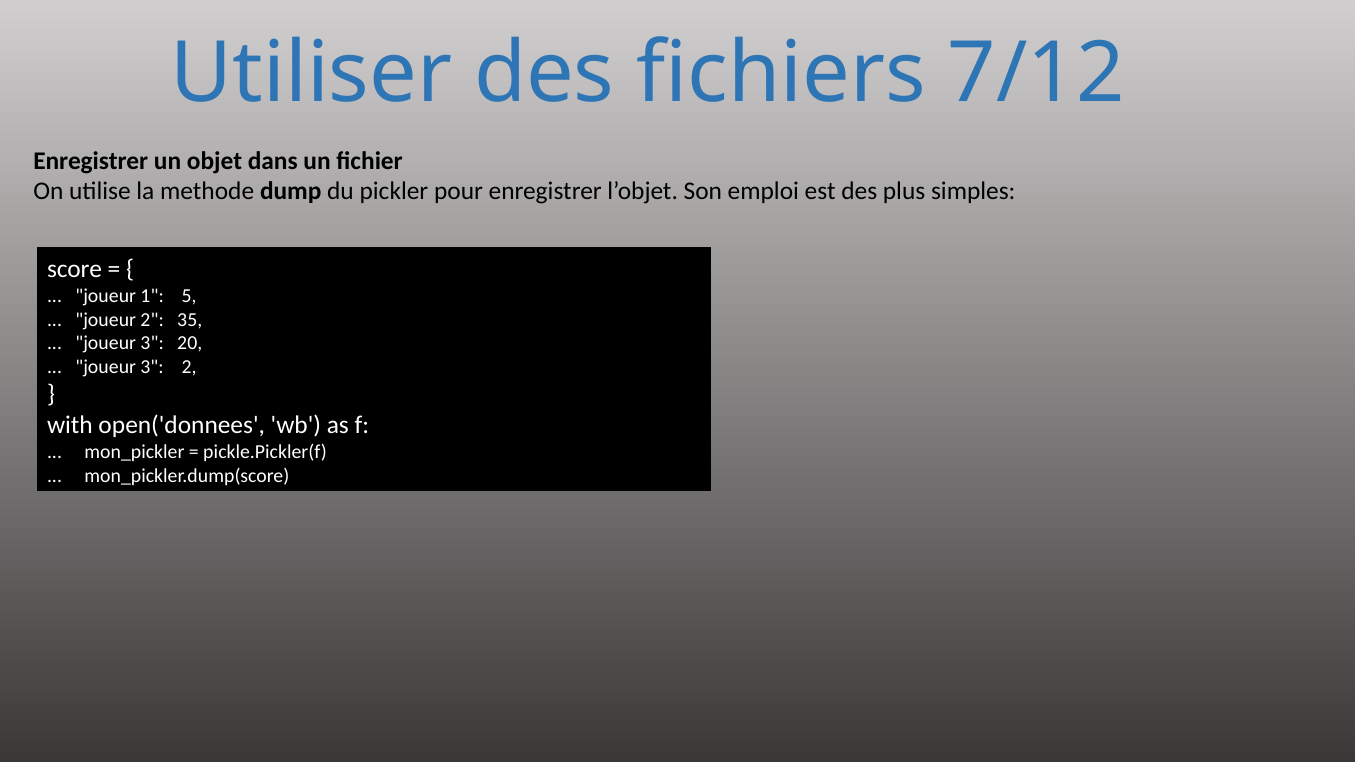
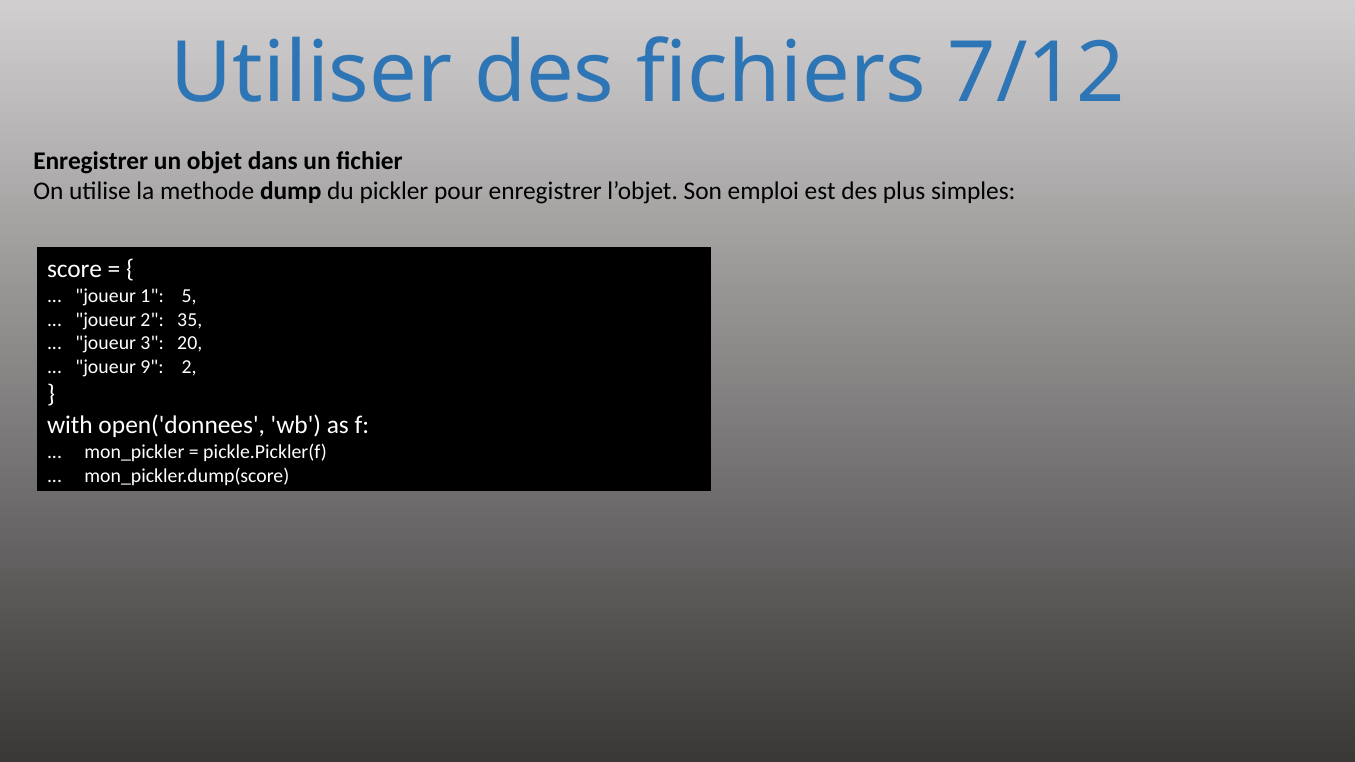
3: 3 -> 9 (152, 367)
